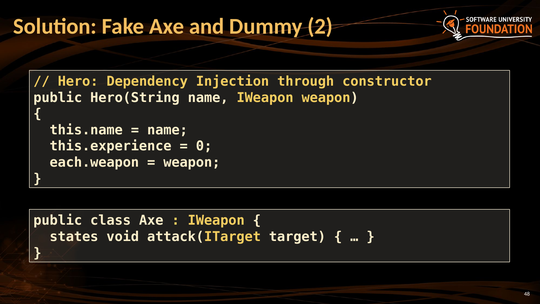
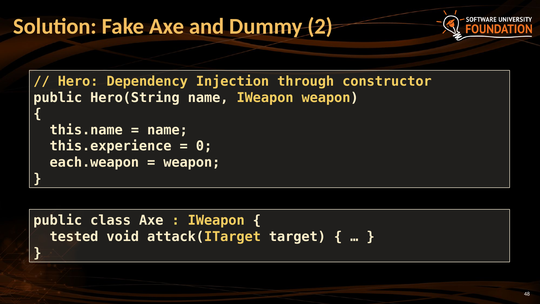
states: states -> tested (74, 237)
